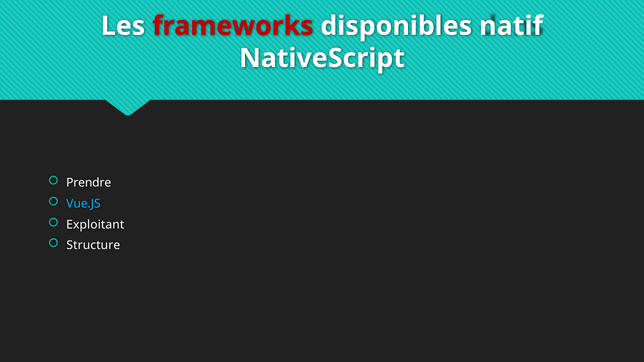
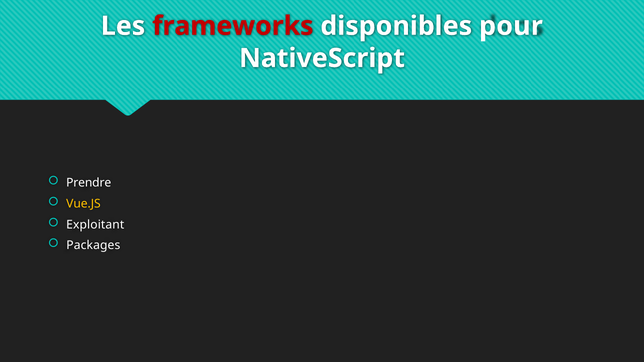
natif: natif -> pour (511, 26)
Vue.JS colour: light blue -> yellow (83, 204)
Structure: Structure -> Packages (93, 246)
